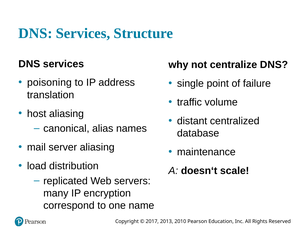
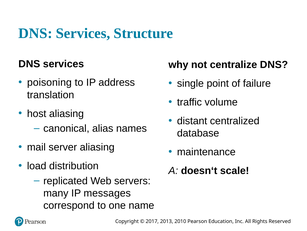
encryption: encryption -> messages (107, 193)
